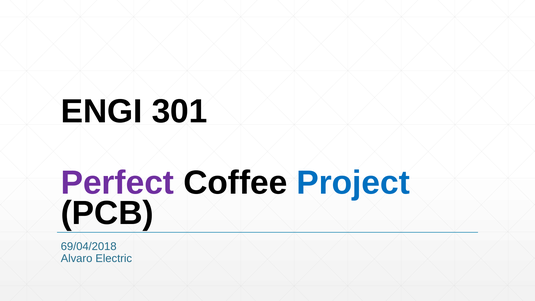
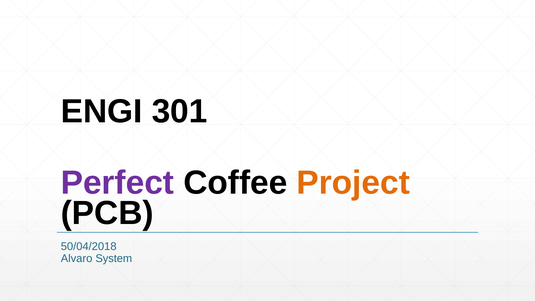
Project colour: blue -> orange (353, 183)
69/04/2018: 69/04/2018 -> 50/04/2018 (89, 246)
Electric: Electric -> System (114, 258)
